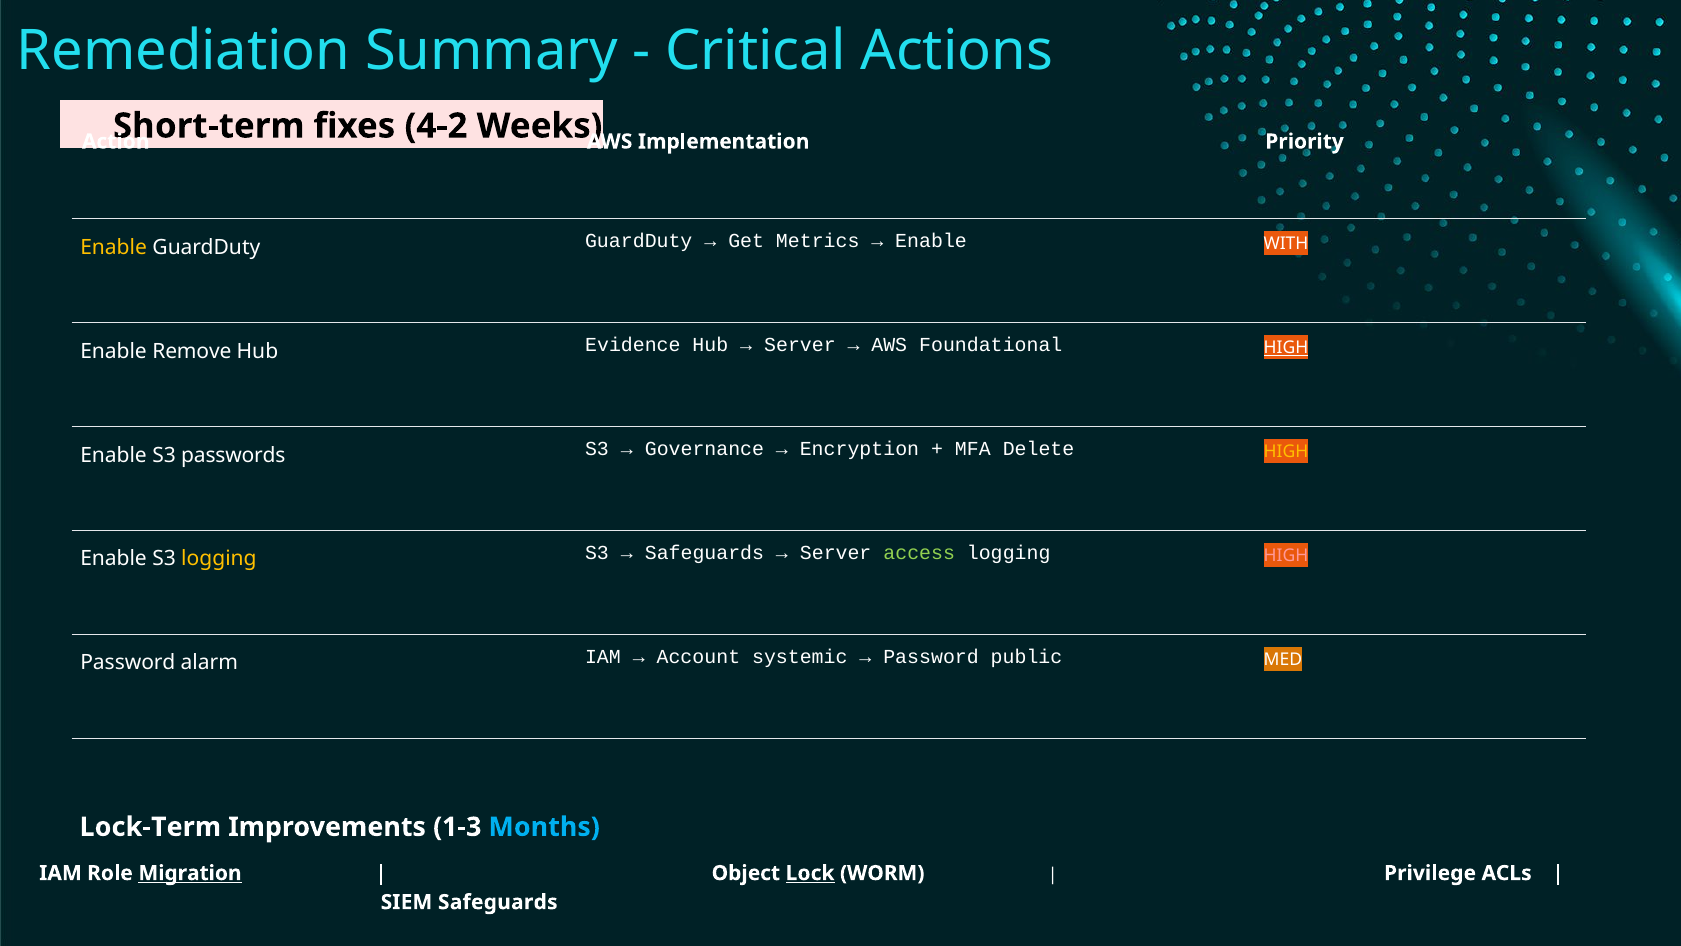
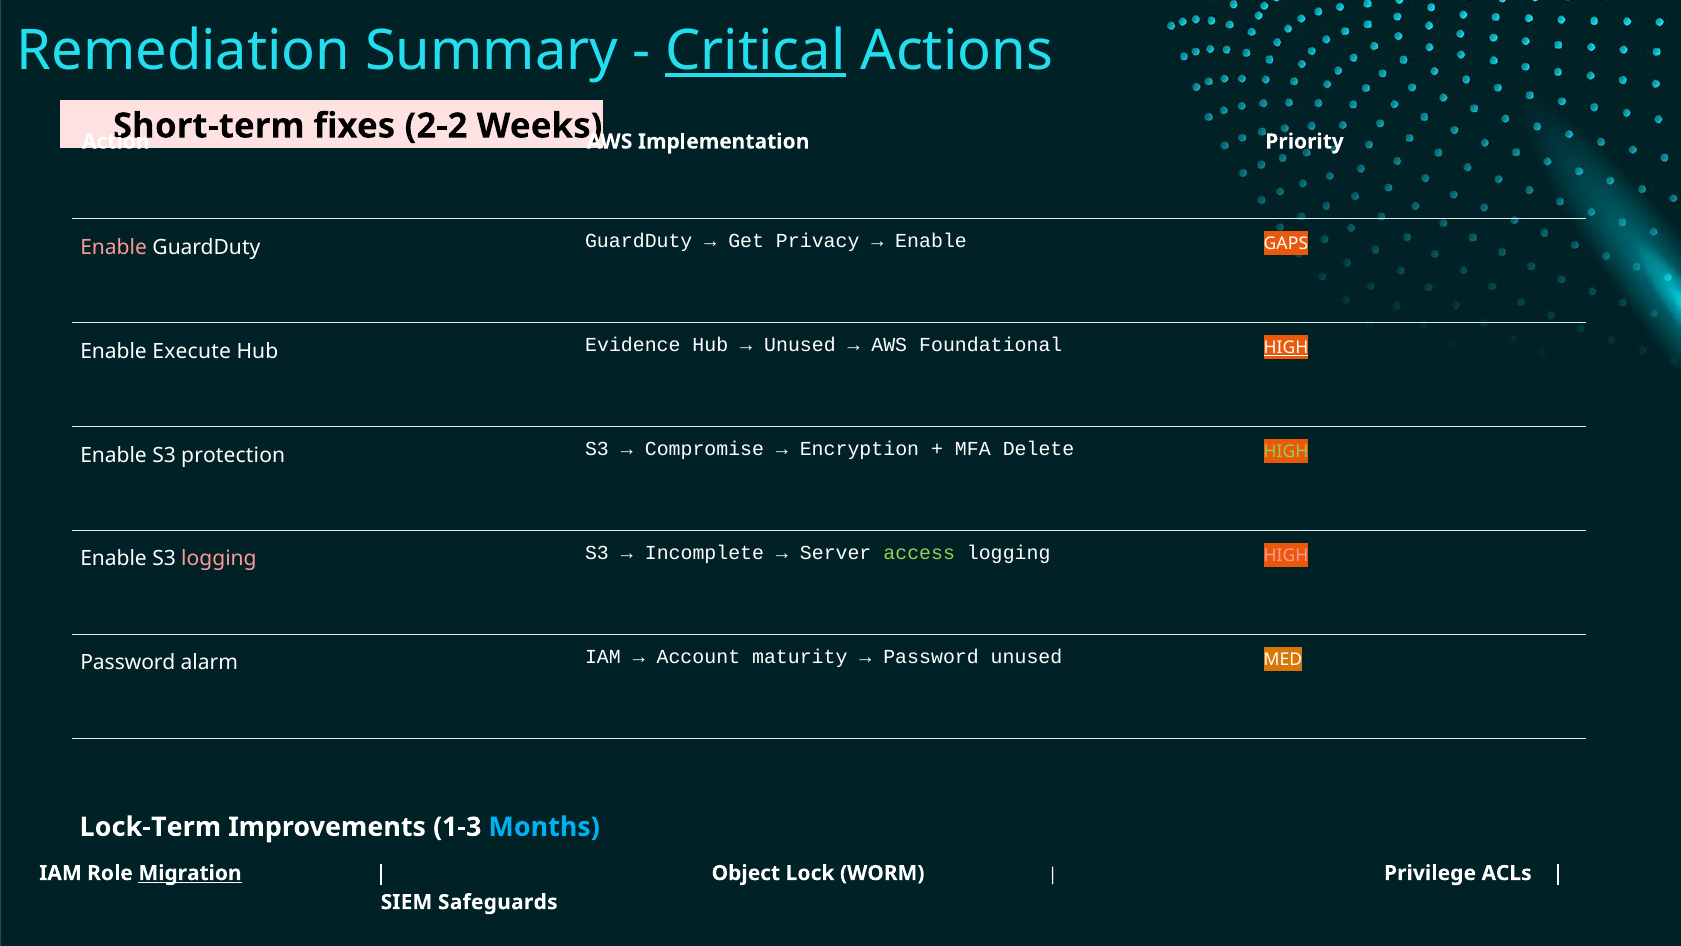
Critical underline: none -> present (755, 51)
4-2: 4-2 -> 2-2 (436, 126)
Enable colour: yellow -> pink (114, 247)
Metrics: Metrics -> Privacy (818, 241)
WITH: WITH -> GAPS (1286, 244)
Remove: Remove -> Execute (192, 351)
Server: Server -> Unused (800, 345)
passwords: passwords -> protection (233, 455)
Governance: Governance -> Compromise (704, 448)
HIGH colour: yellow -> light green (1286, 452)
logging colour: yellow -> pink (219, 559)
Safeguards: Safeguards -> Incomplete (704, 552)
systemic: systemic -> maturity (800, 656)
Password public: public -> unused (1027, 656)
Lock underline: present -> none (810, 873)
